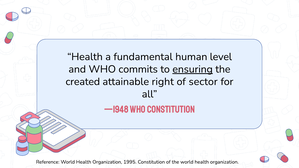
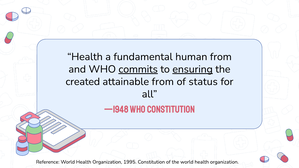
human level: level -> from (221, 57)
commits underline: none -> present (138, 69)
attainable right: right -> from (163, 82)
sector: sector -> status (203, 82)
